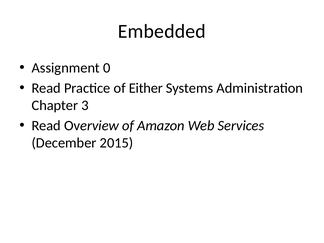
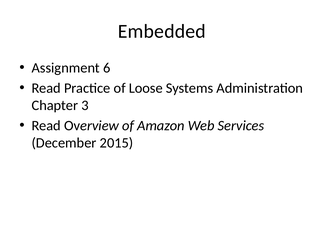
0: 0 -> 6 (107, 68)
Either: Either -> Loose (146, 88)
